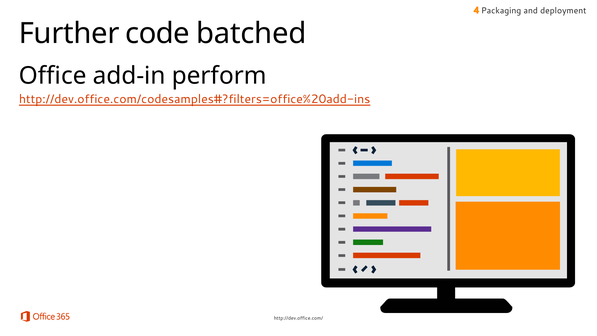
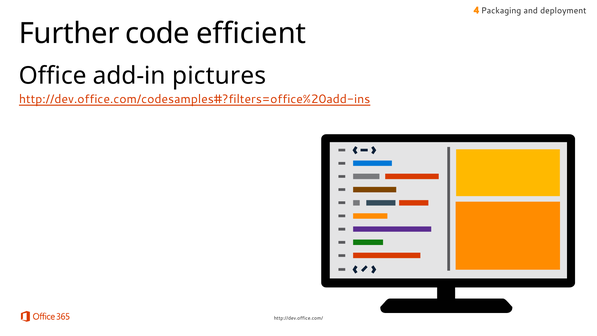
batched: batched -> efficient (251, 33)
perform: perform -> pictures (219, 76)
